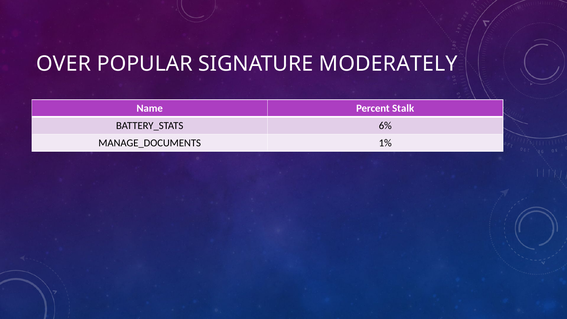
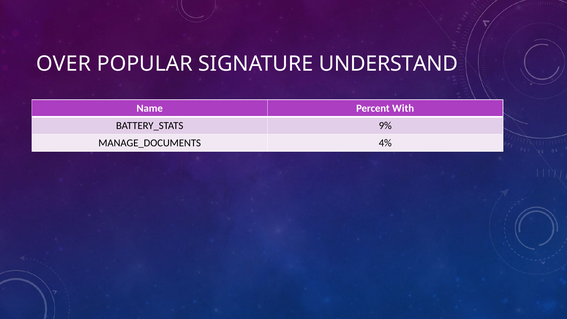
MODERATELY: MODERATELY -> UNDERSTAND (388, 64)
Stalk: Stalk -> With (403, 108)
6%: 6% -> 9% (385, 126)
1%: 1% -> 4% (385, 143)
